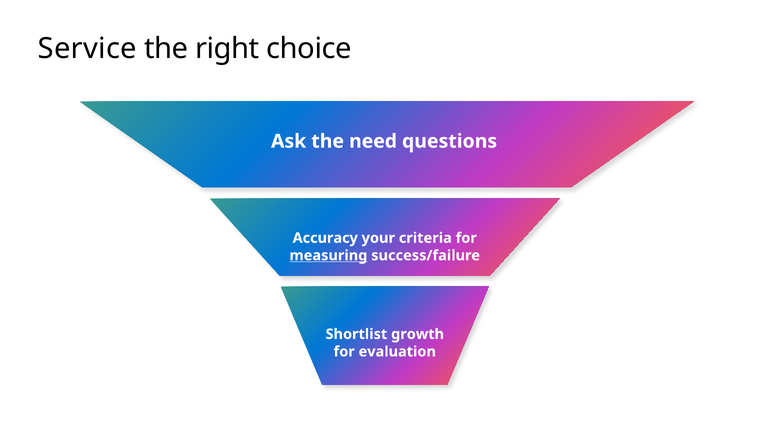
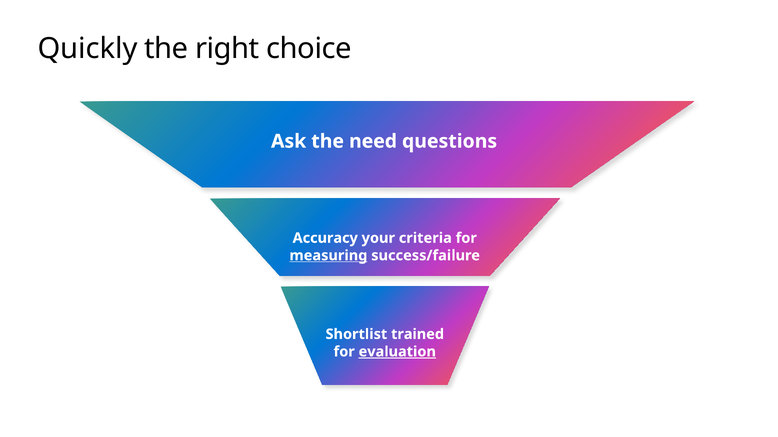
Service: Service -> Quickly (87, 49)
growth: growth -> trained (418, 335)
evaluation underline: none -> present (397, 352)
